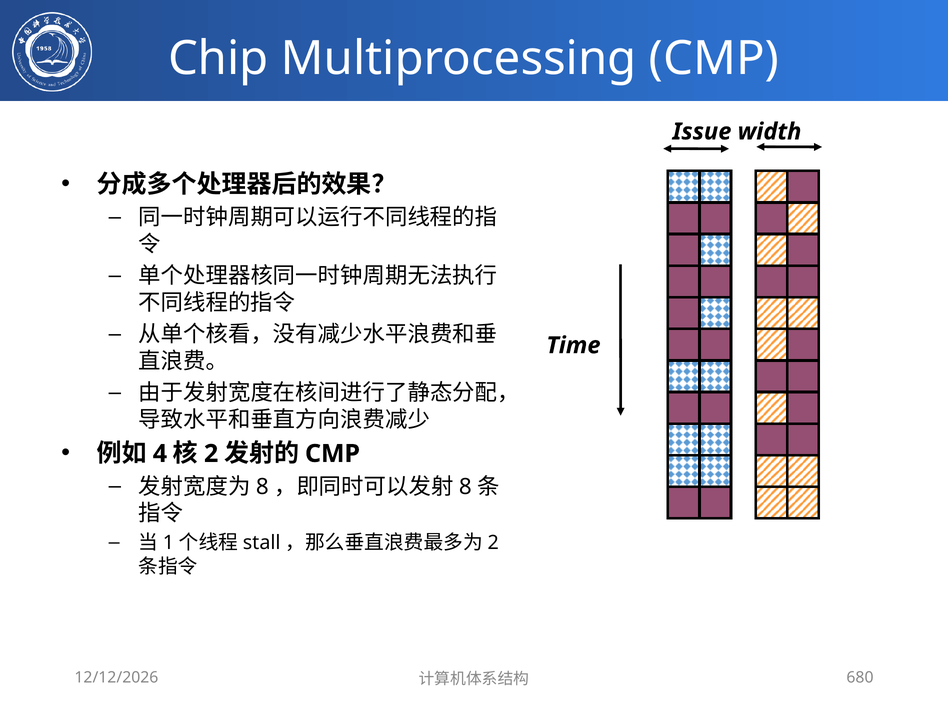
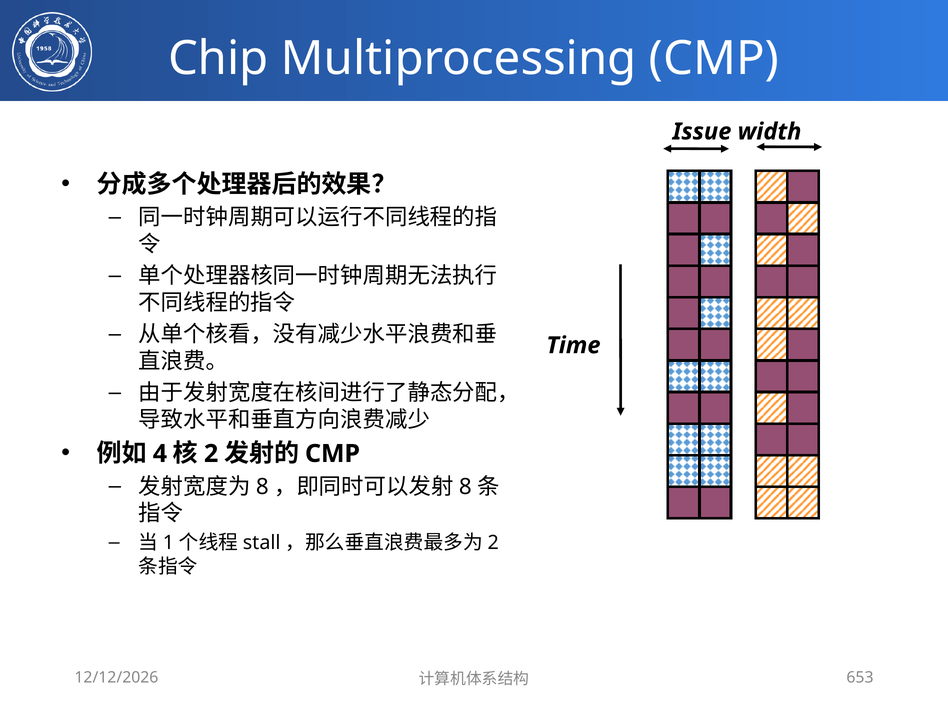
680: 680 -> 653 (860, 678)
